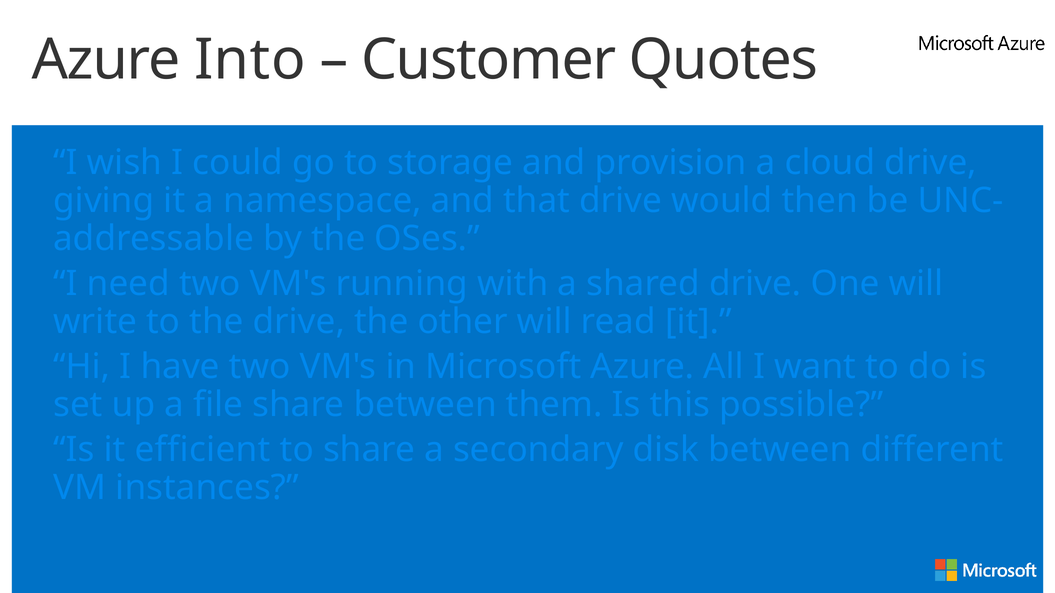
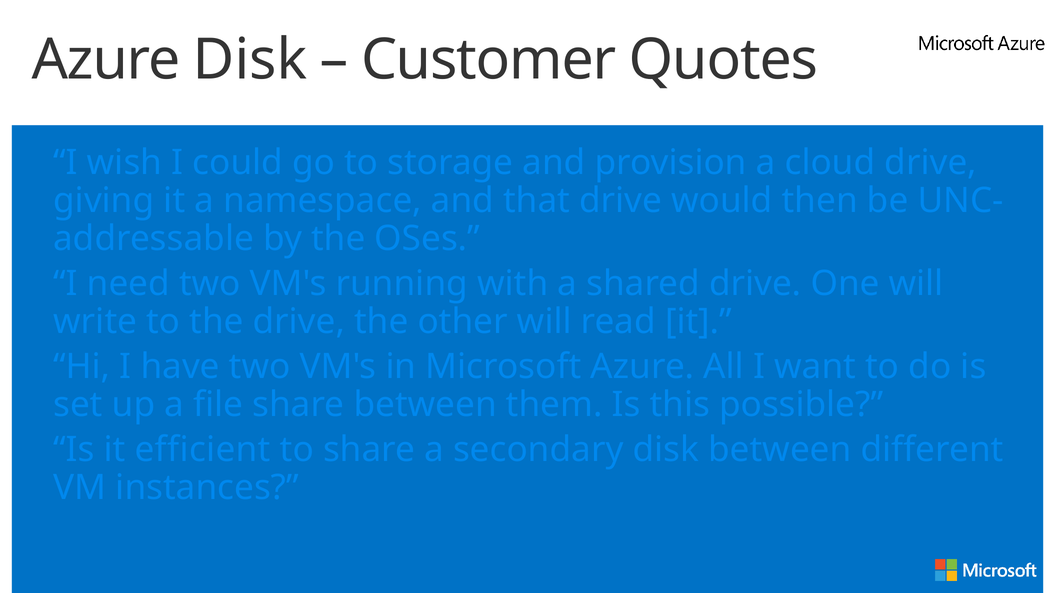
Azure Into: Into -> Disk (250, 60)
